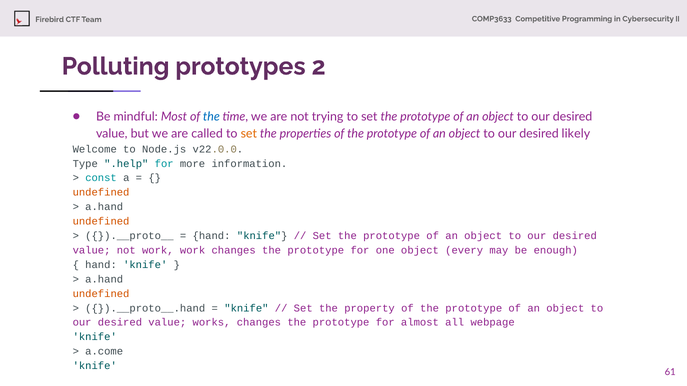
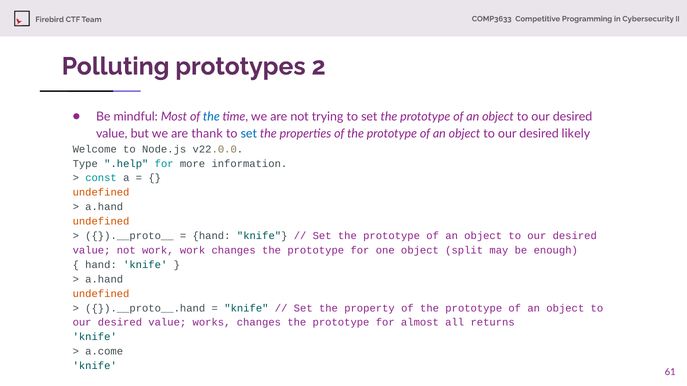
called: called -> thank (207, 134)
set colour: orange -> blue (249, 134)
every: every -> split (464, 251)
webpage: webpage -> returns (493, 323)
